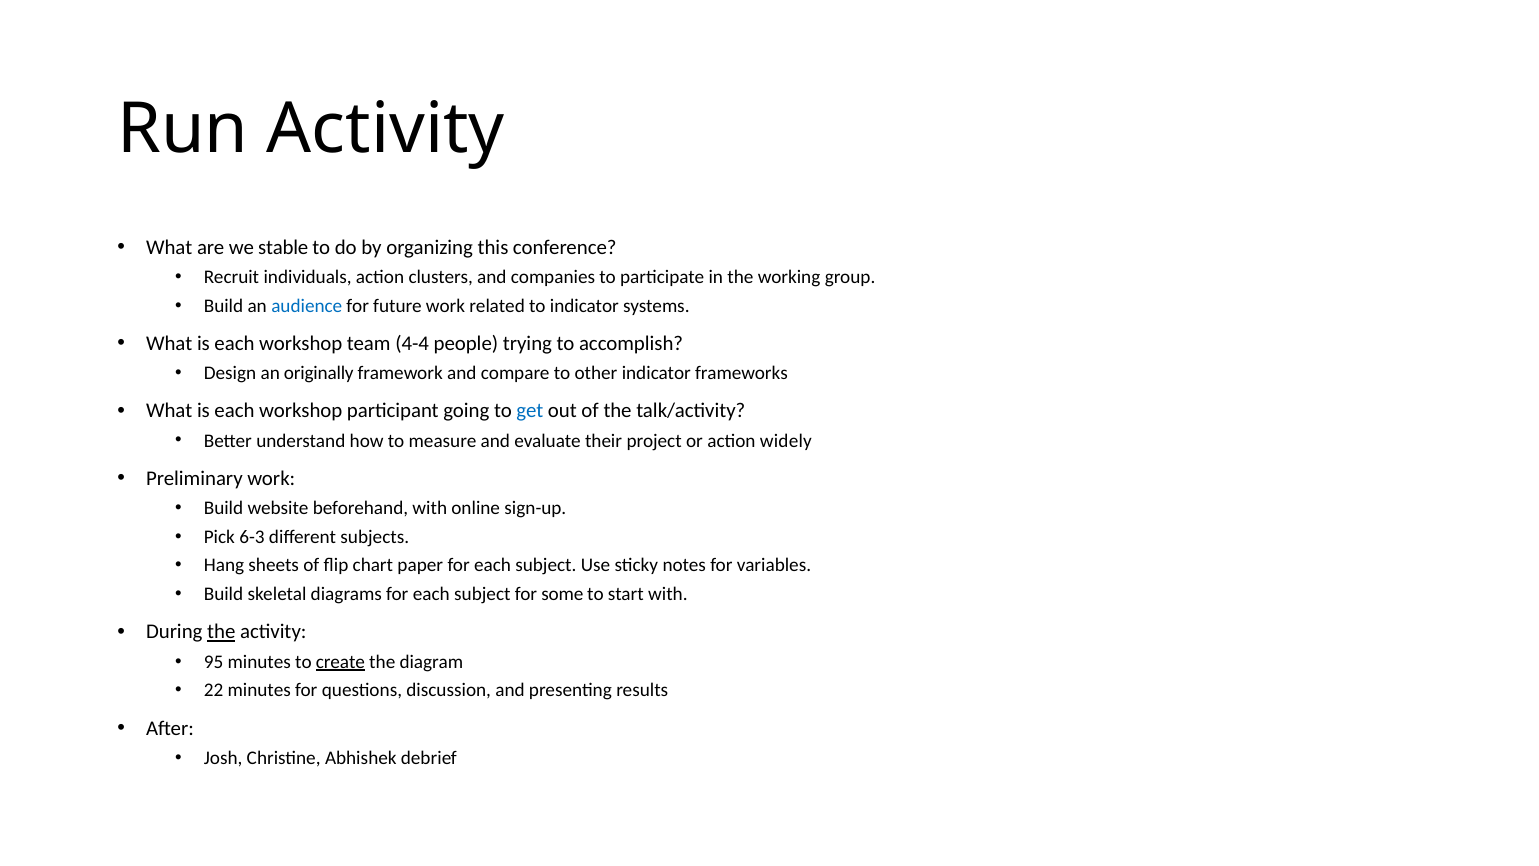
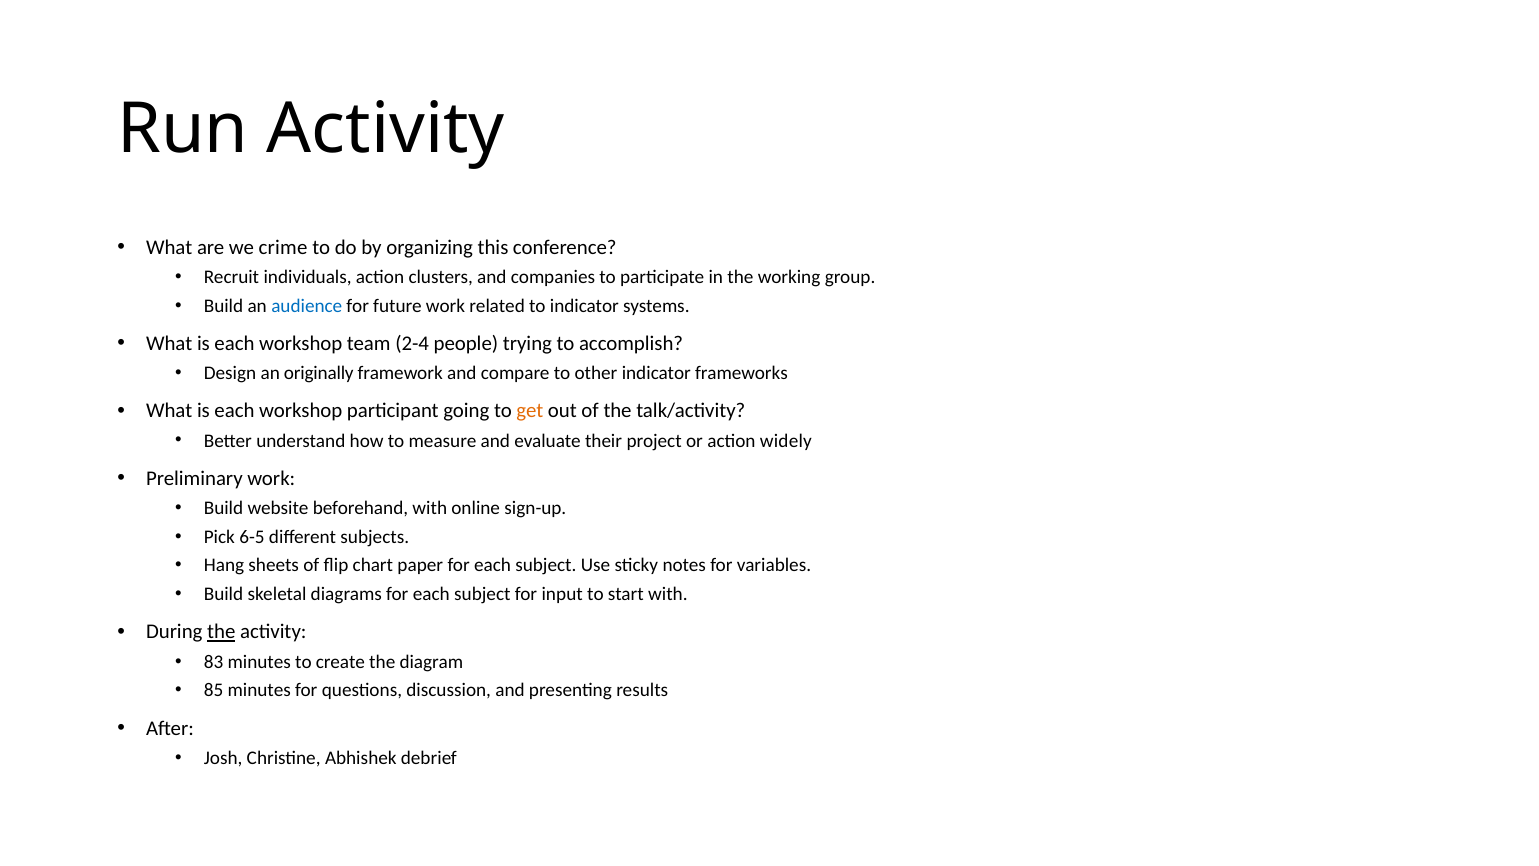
stable: stable -> crime (283, 247)
4-4: 4-4 -> 2-4 (412, 343)
get colour: blue -> orange (530, 411)
6-3: 6-3 -> 6-5 (252, 537)
some: some -> input (562, 594)
95: 95 -> 83 (214, 661)
create underline: present -> none (340, 661)
22: 22 -> 85 (214, 690)
